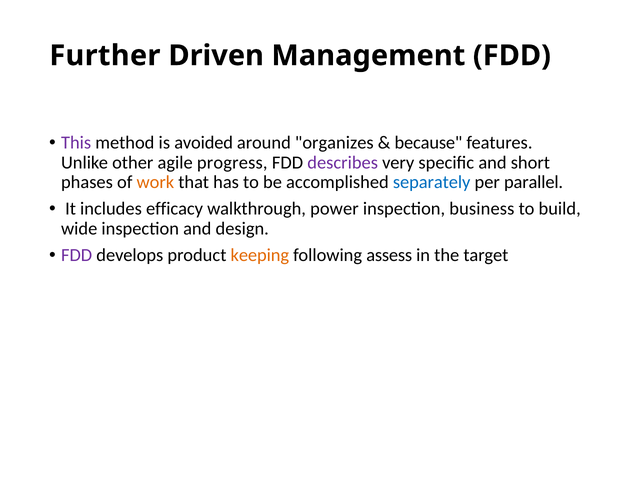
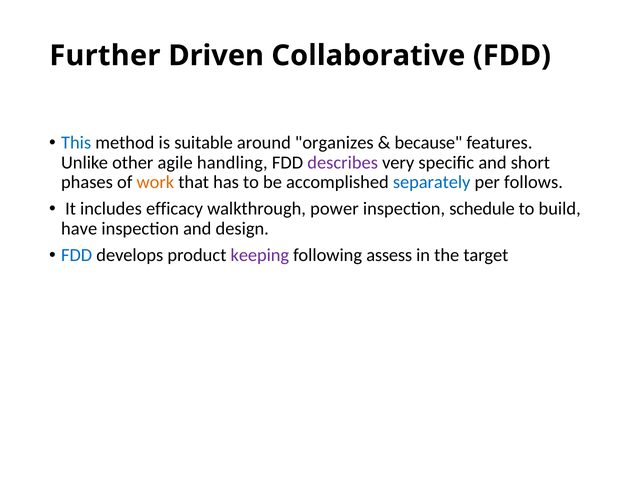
Management: Management -> Collaborative (368, 56)
This colour: purple -> blue (76, 143)
avoided: avoided -> suitable (204, 143)
progress: progress -> handling (232, 163)
parallel: parallel -> follows (533, 183)
business: business -> schedule (482, 209)
wide: wide -> have (79, 229)
FDD colour: purple -> blue (77, 255)
keeping colour: orange -> purple (260, 255)
